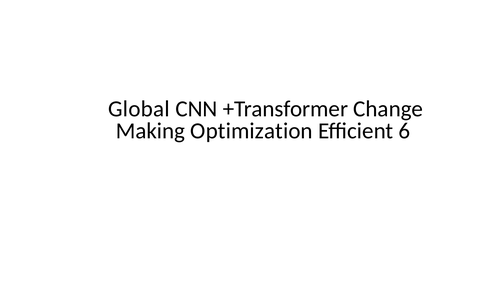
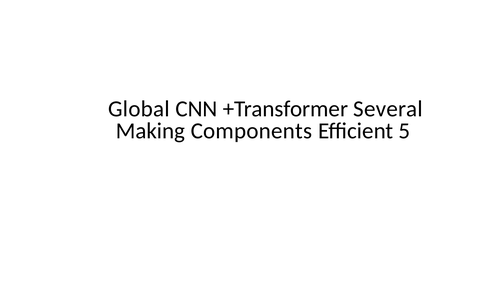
Change: Change -> Several (388, 109)
Optimization: Optimization -> Components (251, 131)
6: 6 -> 5 (404, 131)
